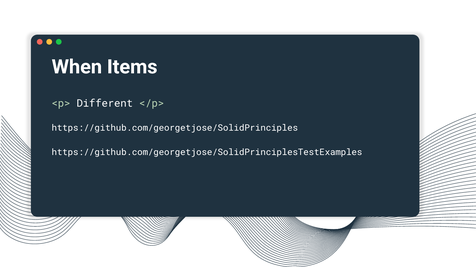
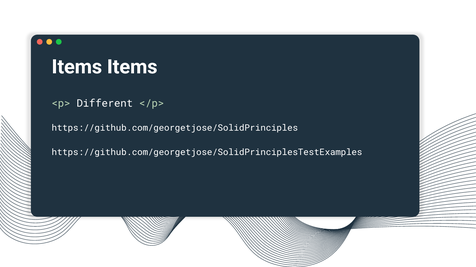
When: When -> Items (77, 67)
